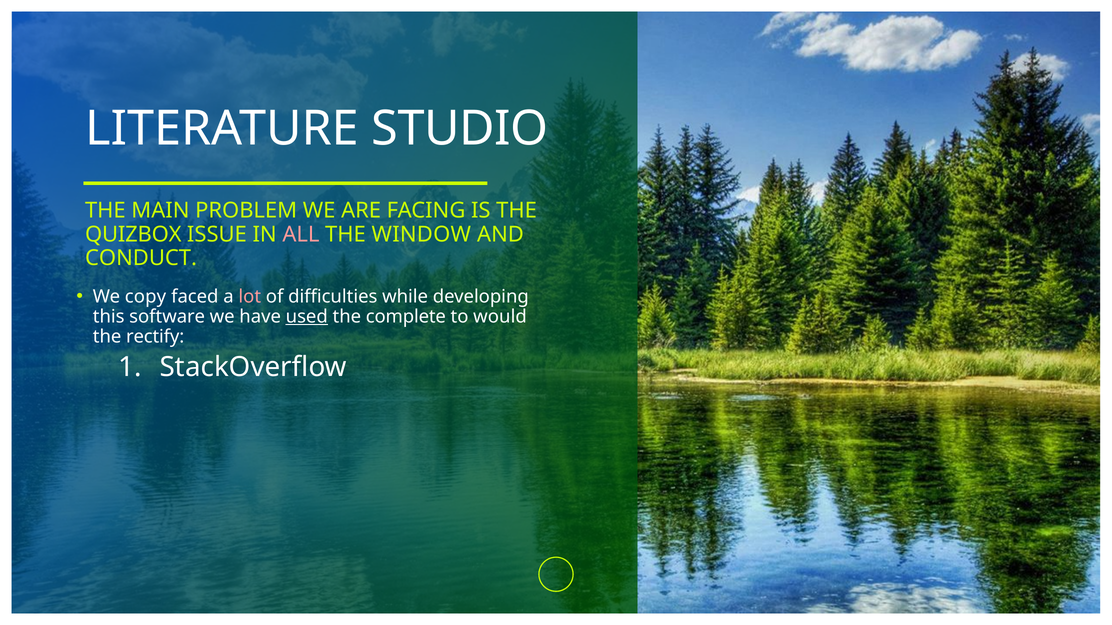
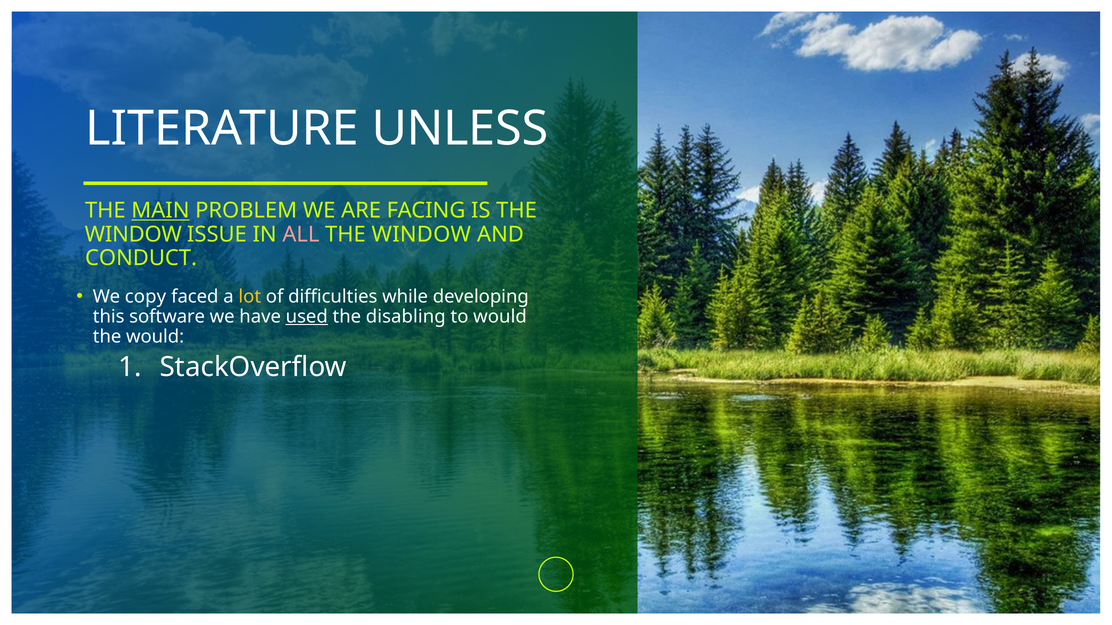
STUDIO: STUDIO -> UNLESS (460, 129)
MAIN underline: none -> present (160, 211)
QUIZBOX: QUIZBOX -> WINDOW (133, 234)
lot colour: pink -> yellow (250, 297)
complete: complete -> disabling (406, 317)
the rectify: rectify -> would (155, 337)
